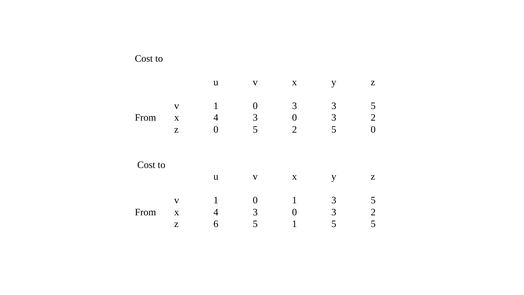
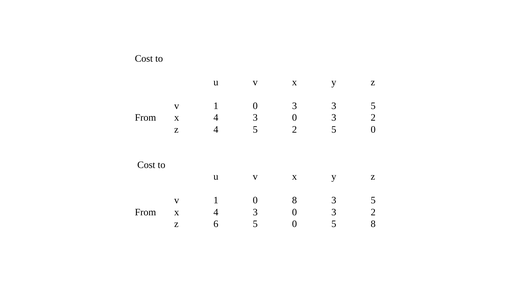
z 0: 0 -> 4 (216, 129)
0 1: 1 -> 8 (295, 200)
6 5 1: 1 -> 0 (295, 224)
5 5: 5 -> 8 (373, 224)
